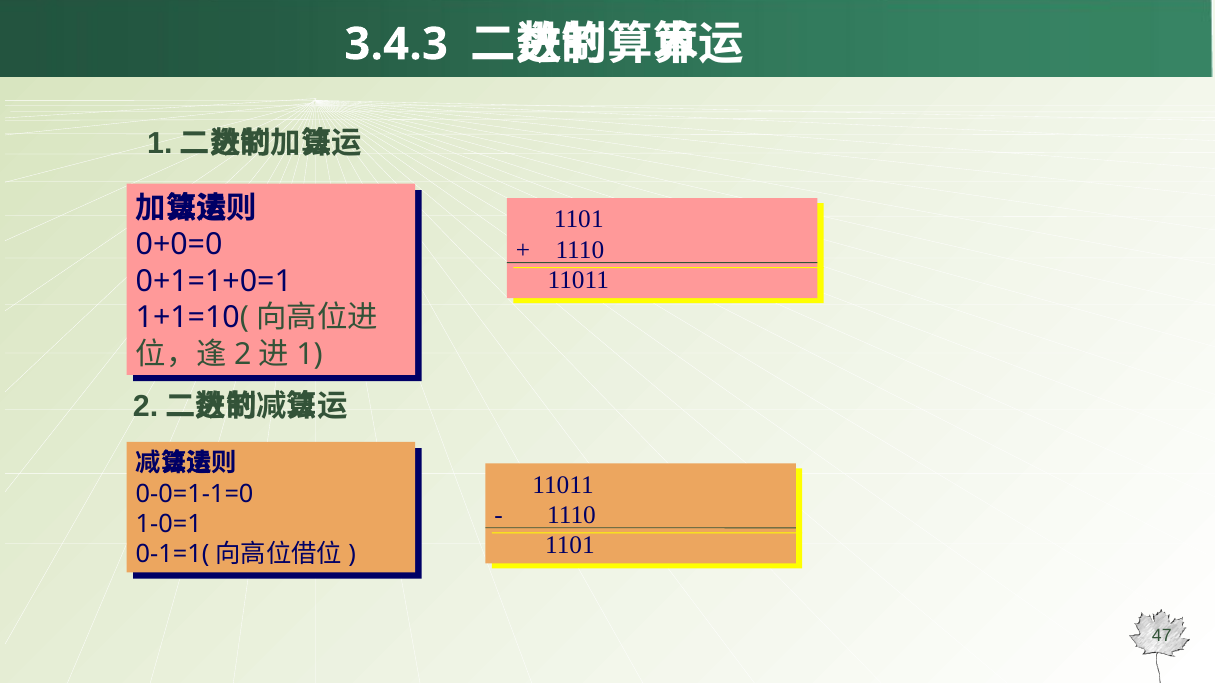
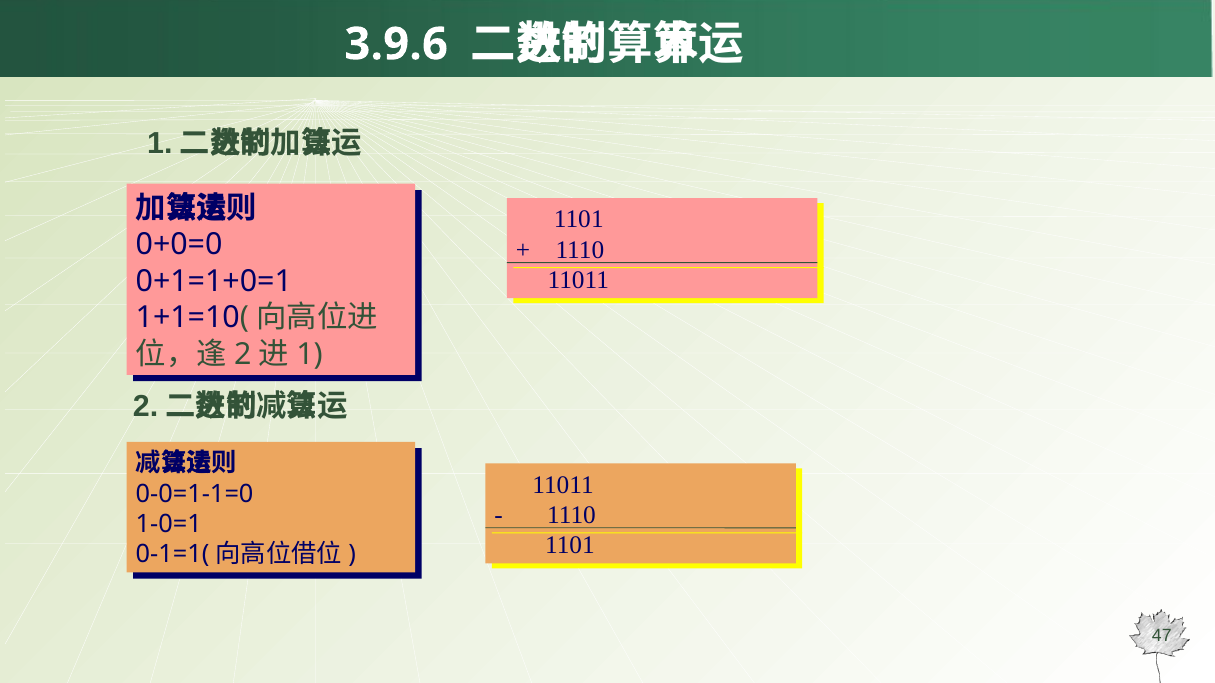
3.4.3: 3.4.3 -> 3.9.6 (396, 44)
